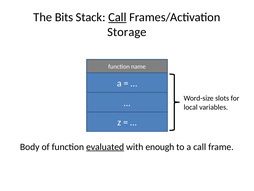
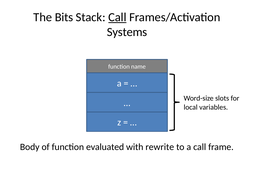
Storage: Storage -> Systems (127, 32)
evaluated underline: present -> none (105, 146)
enough: enough -> rewrite (160, 146)
